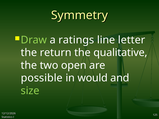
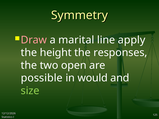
Draw colour: light green -> pink (34, 40)
ratings: ratings -> marital (76, 40)
letter: letter -> apply (132, 40)
return: return -> height (56, 53)
qualitative: qualitative -> responses (120, 53)
